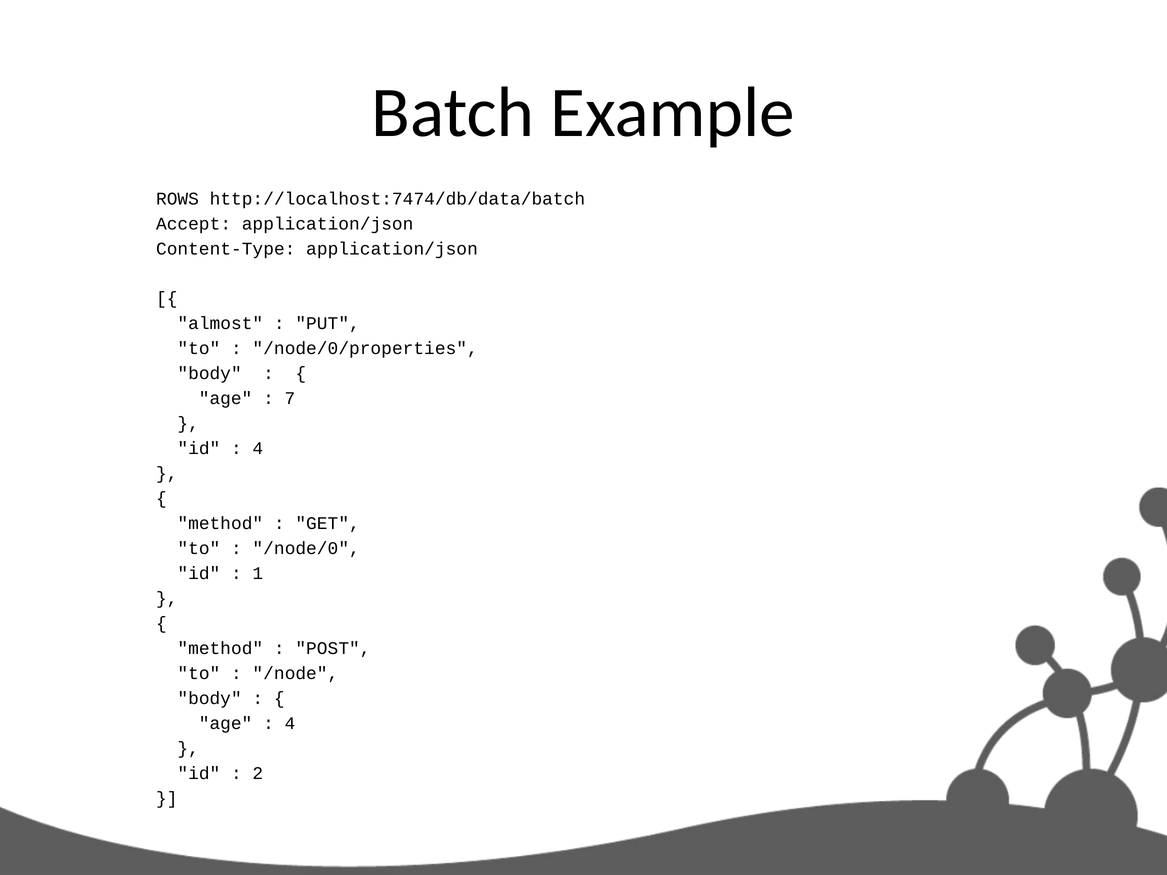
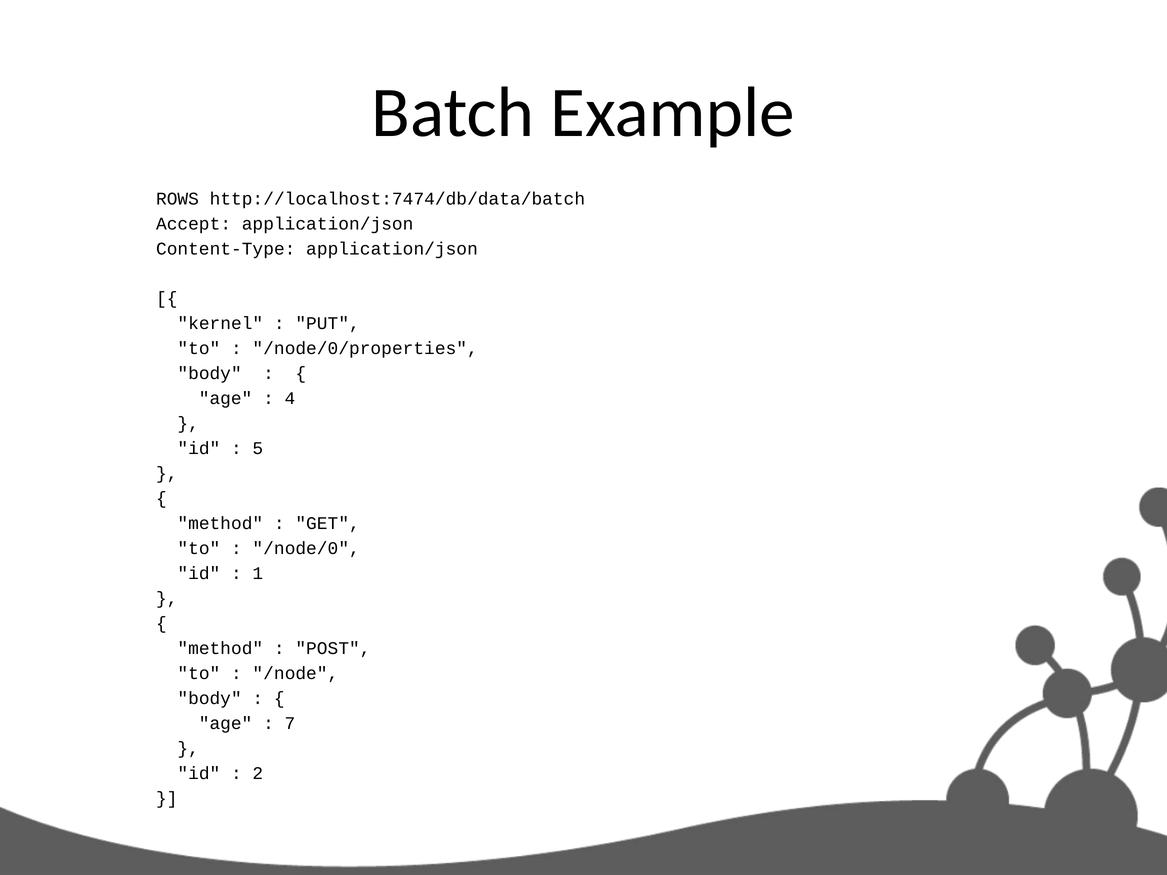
almost: almost -> kernel (220, 324)
7: 7 -> 4 (290, 399)
4: 4 -> 5 (258, 449)
4: 4 -> 7 (290, 724)
